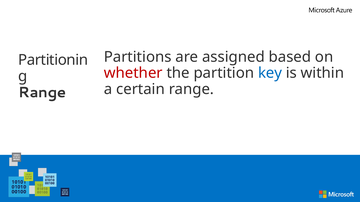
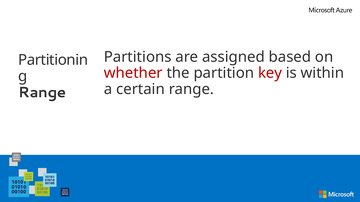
key colour: blue -> red (270, 73)
